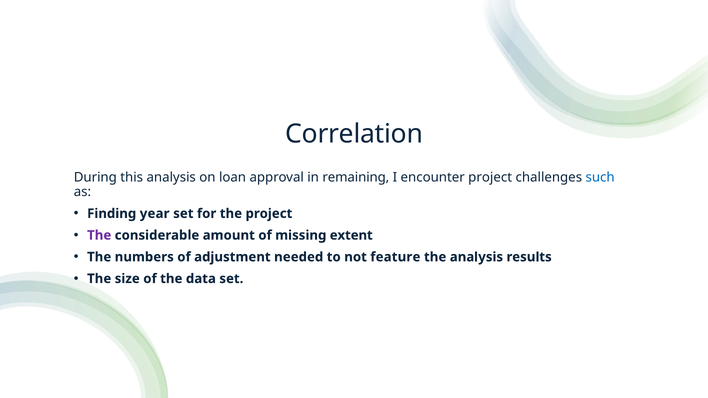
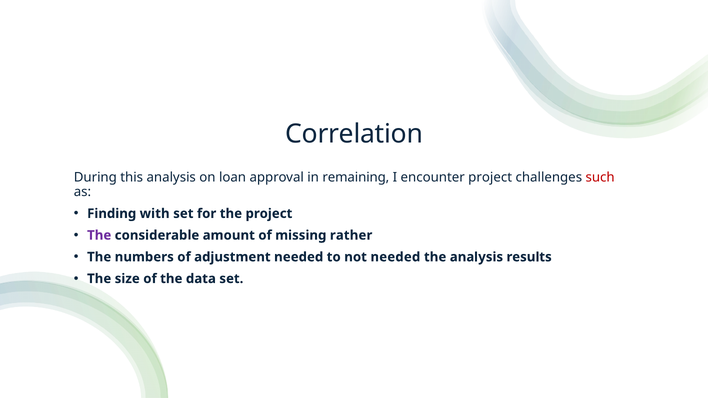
such colour: blue -> red (600, 178)
year: year -> with (155, 214)
extent: extent -> rather (351, 235)
not feature: feature -> needed (395, 257)
